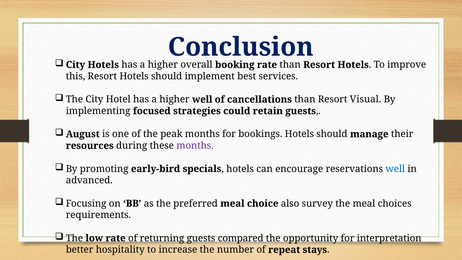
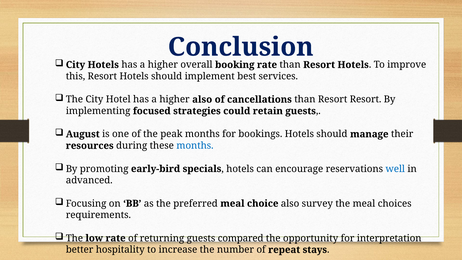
higher well: well -> also (202, 99)
Resort Visual: Visual -> Resort (366, 99)
months colour: purple -> blue (195, 146)
